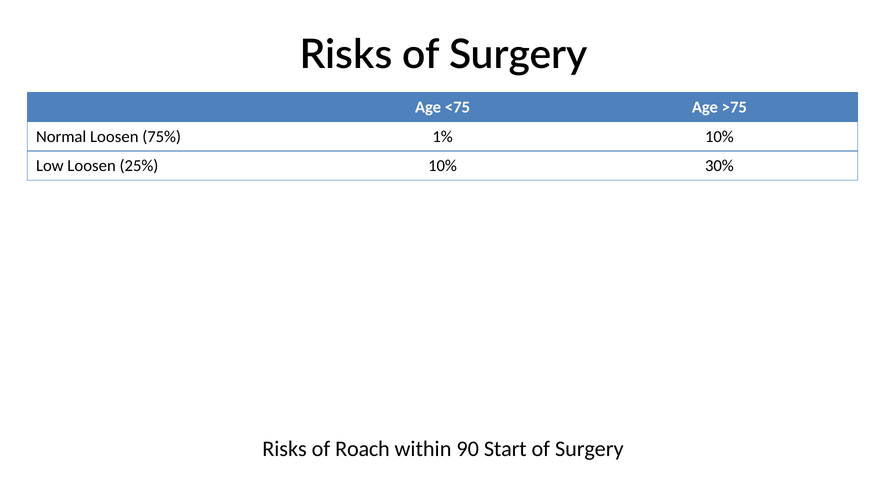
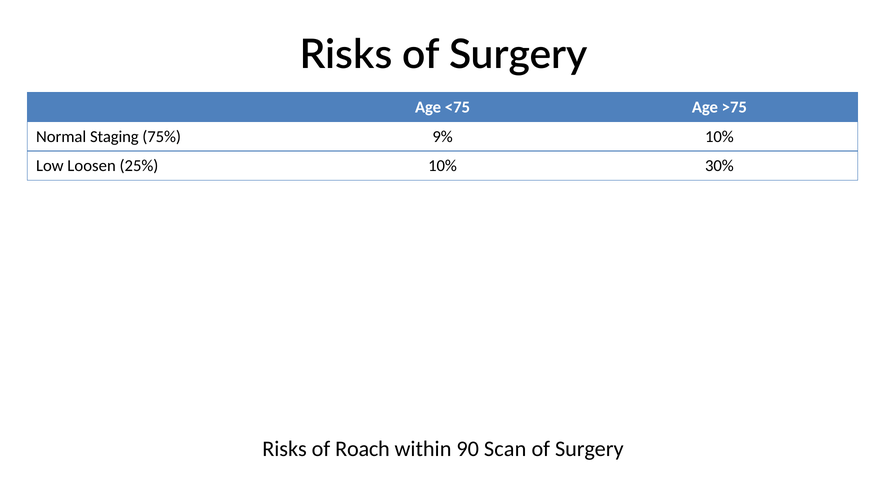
Normal Loosen: Loosen -> Staging (114, 137)
1%: 1% -> 9% (443, 137)
Start: Start -> Scan (505, 449)
